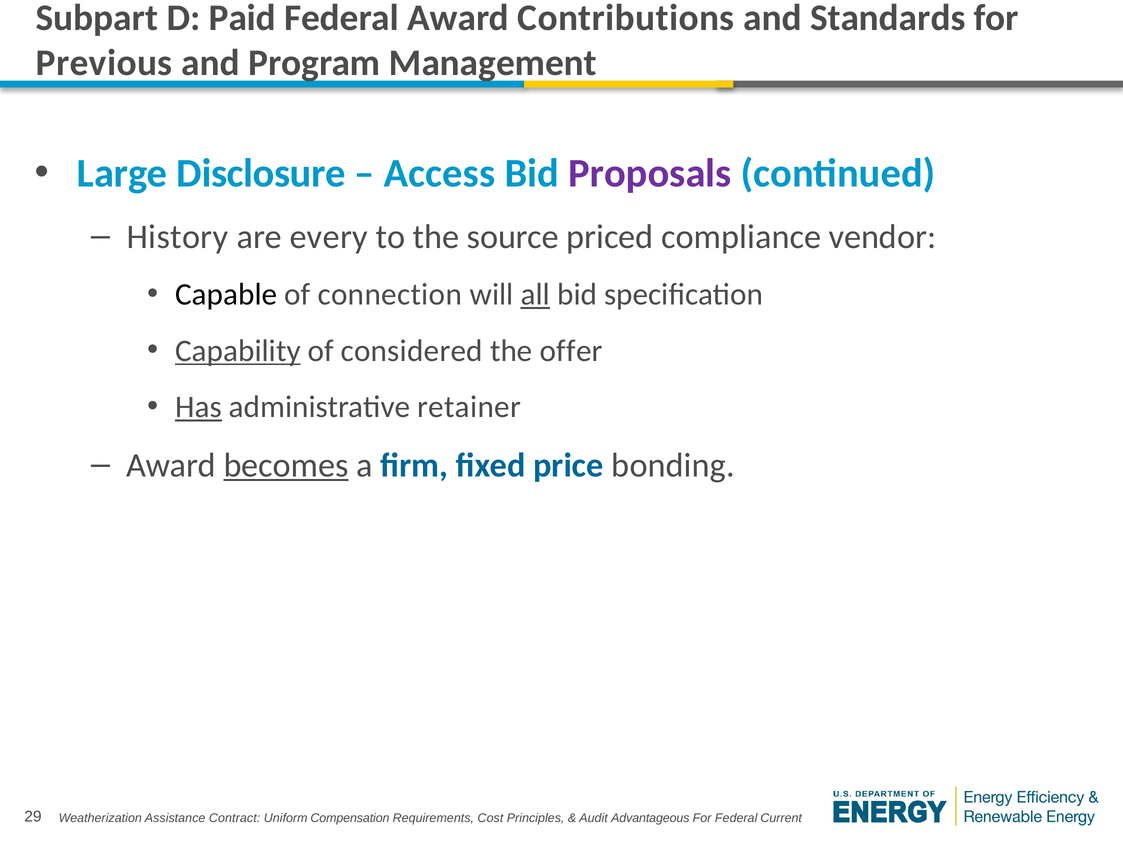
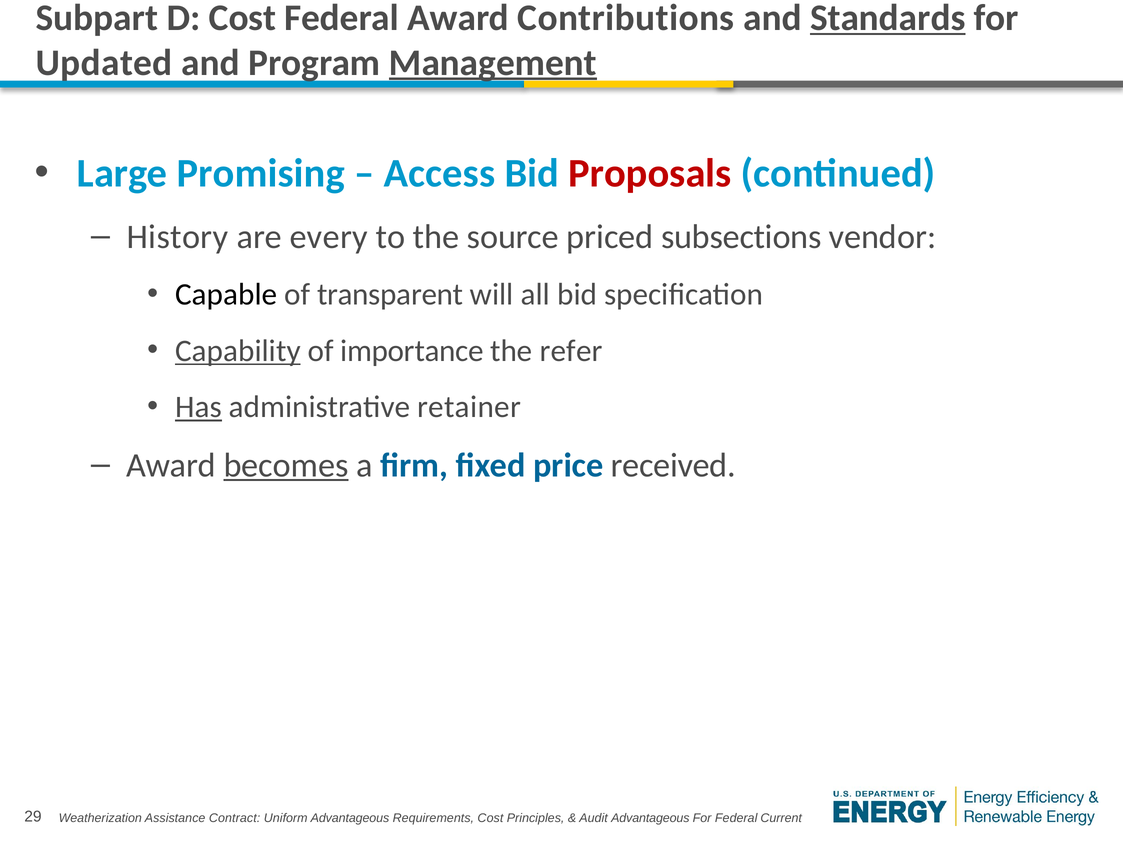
D Paid: Paid -> Cost (243, 18)
Standards underline: none -> present (888, 18)
Previous: Previous -> Updated (104, 63)
Management underline: none -> present (493, 63)
Disclosure: Disclosure -> Promising (261, 173)
Proposals colour: purple -> red (650, 173)
compliance: compliance -> subsections (741, 236)
connection: connection -> transparent (390, 294)
all underline: present -> none (535, 294)
considered: considered -> importance (412, 351)
offer: offer -> refer (571, 351)
bonding: bonding -> received (673, 465)
Compensation: Compensation -> Advantageous (350, 818)
